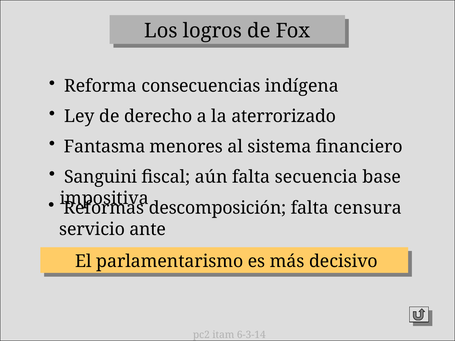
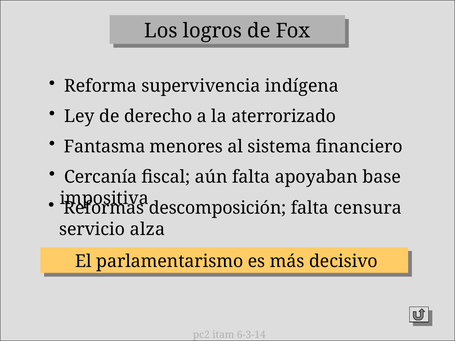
consecuencias: consecuencias -> supervivencia (201, 86)
Sanguini: Sanguini -> Cercanía (101, 177)
secuencia: secuencia -> apoyaban (316, 177)
ante: ante -> alza (147, 229)
